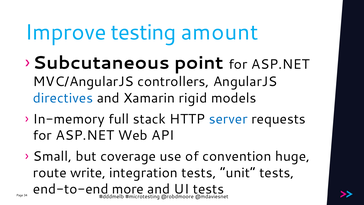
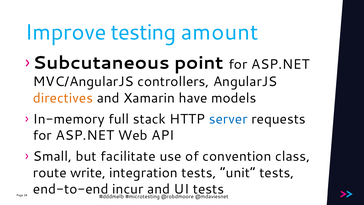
directives colour: blue -> orange (63, 98)
rigid: rigid -> have (193, 98)
coverage: coverage -> facilitate (128, 156)
huge: huge -> class (293, 156)
more: more -> incur (128, 189)
